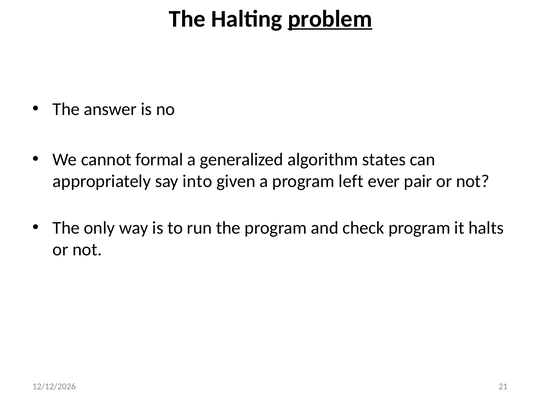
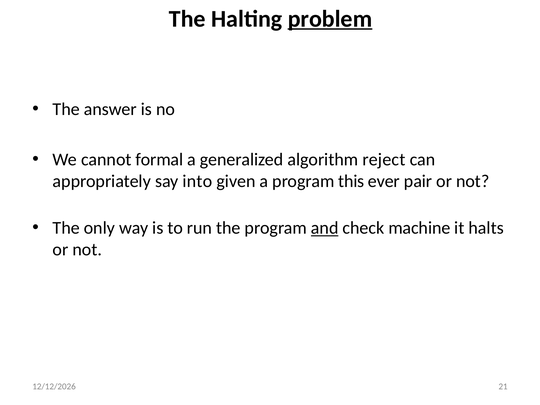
states: states -> reject (384, 160)
left: left -> this (351, 181)
and underline: none -> present (325, 228)
check program: program -> machine (419, 228)
